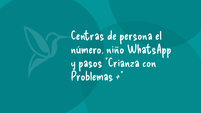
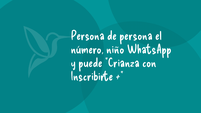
Centras: Centras -> Persona (88, 36)
pasos: pasos -> puede (90, 63)
Problemas: Problemas -> Inscribirte (92, 77)
